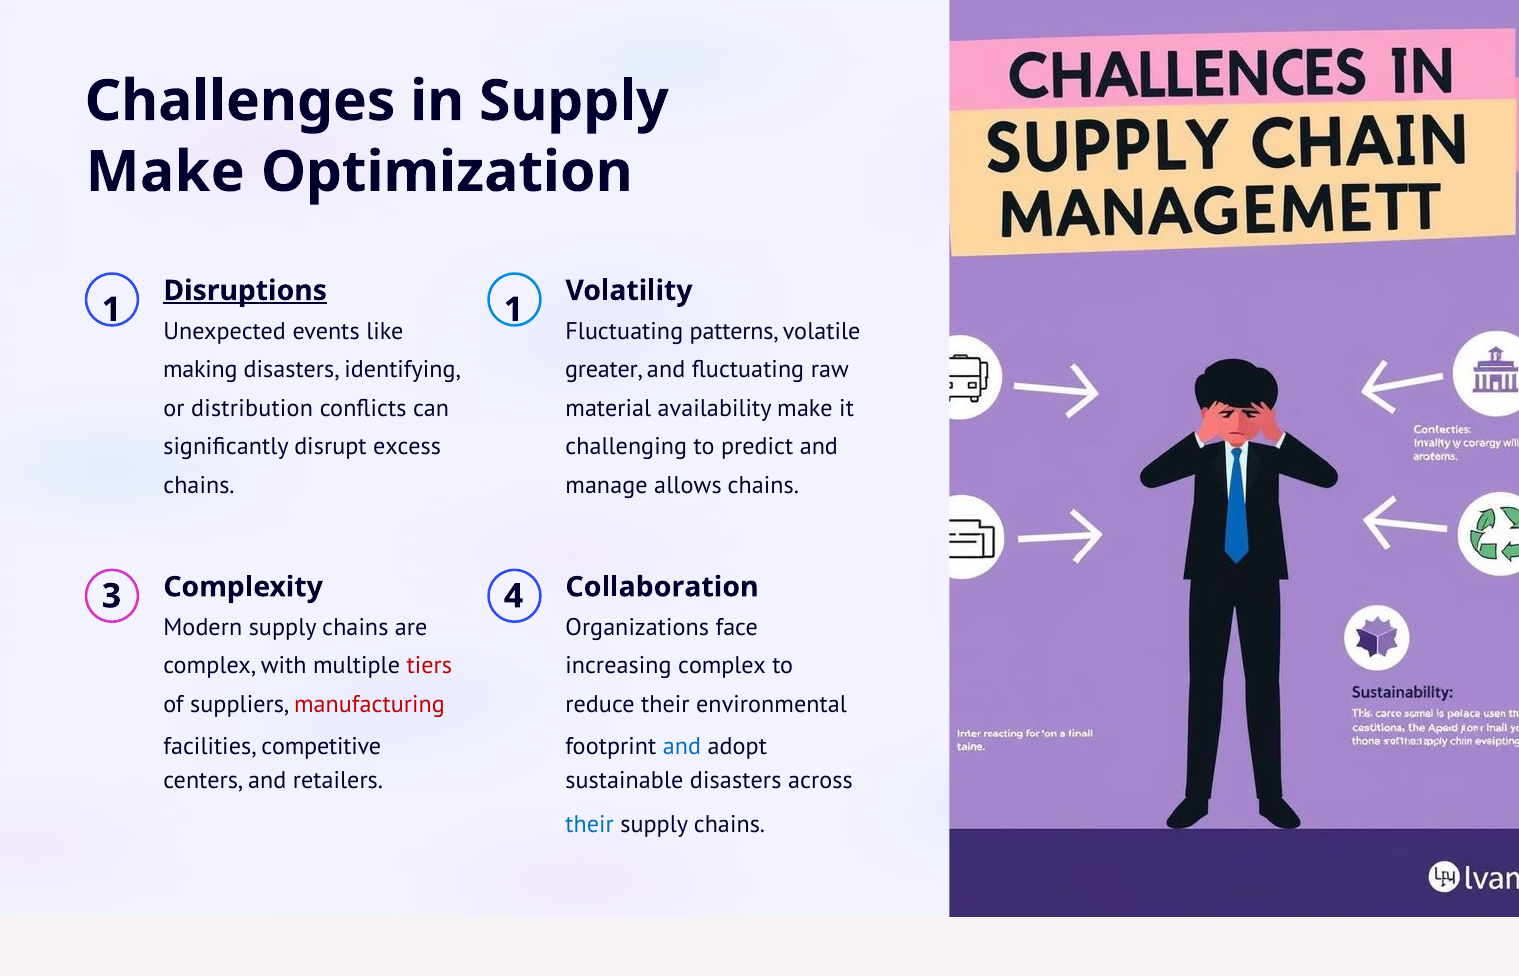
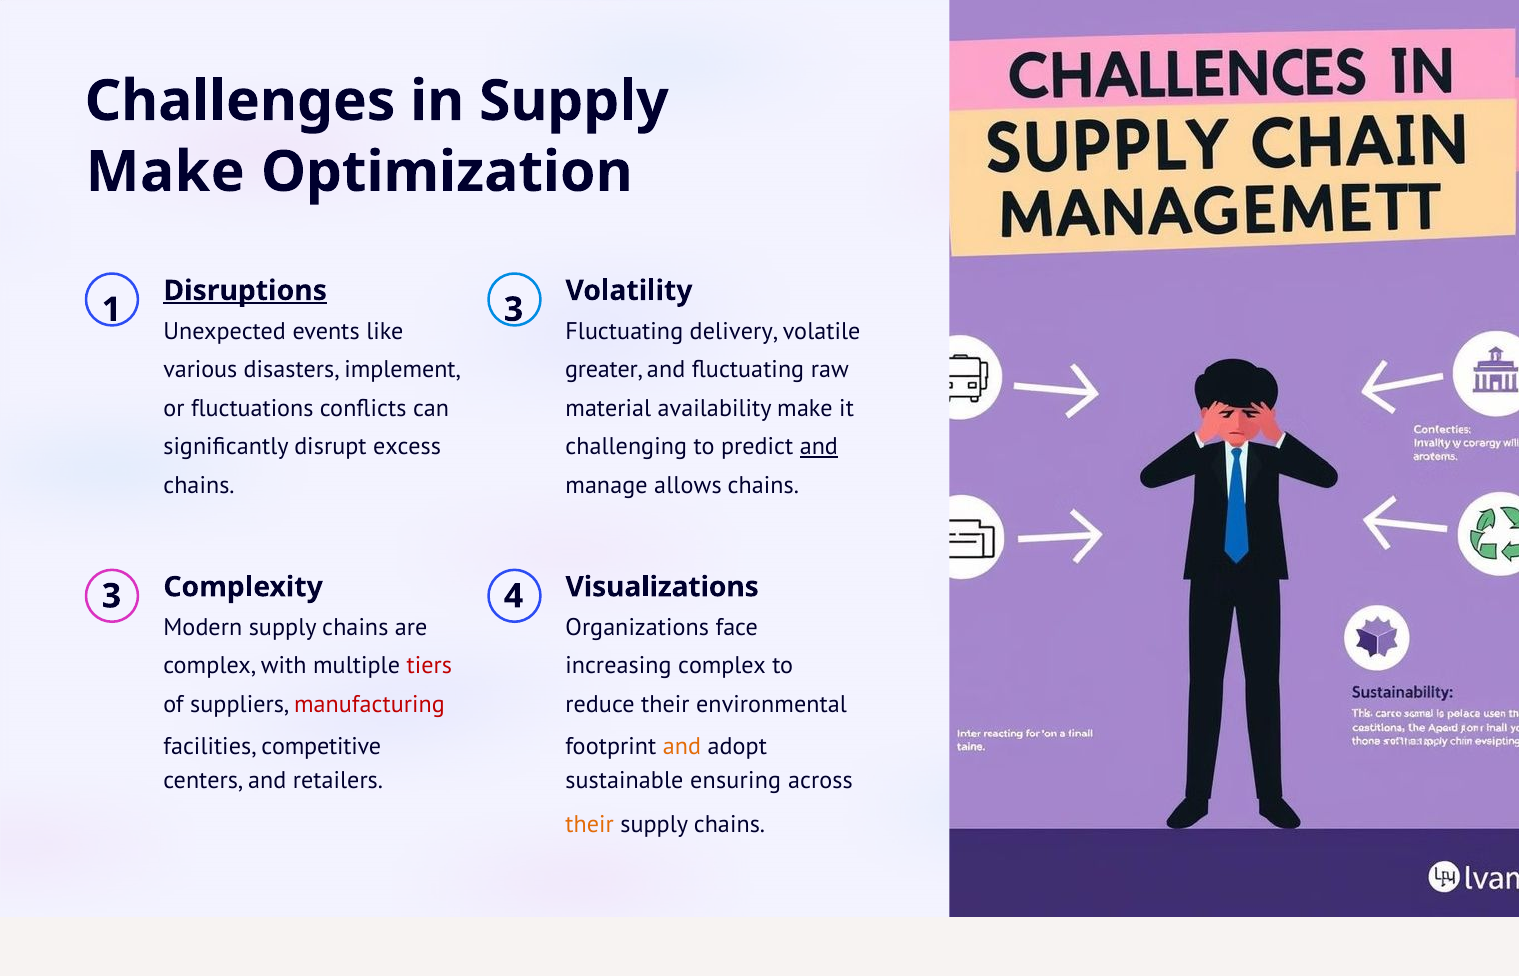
1 1: 1 -> 3 (514, 309)
patterns: patterns -> delivery (734, 331)
making: making -> various (200, 370)
identifying: identifying -> implement (403, 370)
distribution: distribution -> fluctuations (252, 408)
and underline: none -> present (819, 447)
Collaboration: Collaboration -> Visualizations (662, 587)
and colour: blue -> orange (682, 746)
sustainable disasters: disasters -> ensuring (736, 780)
their colour: blue -> orange (590, 824)
